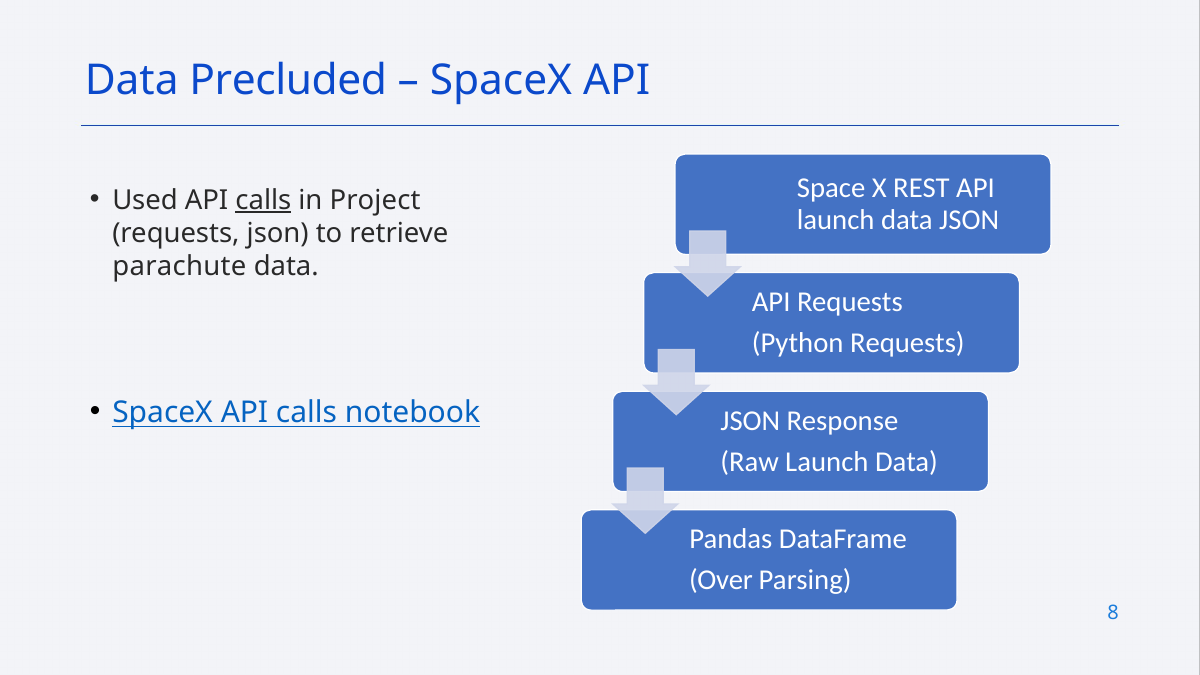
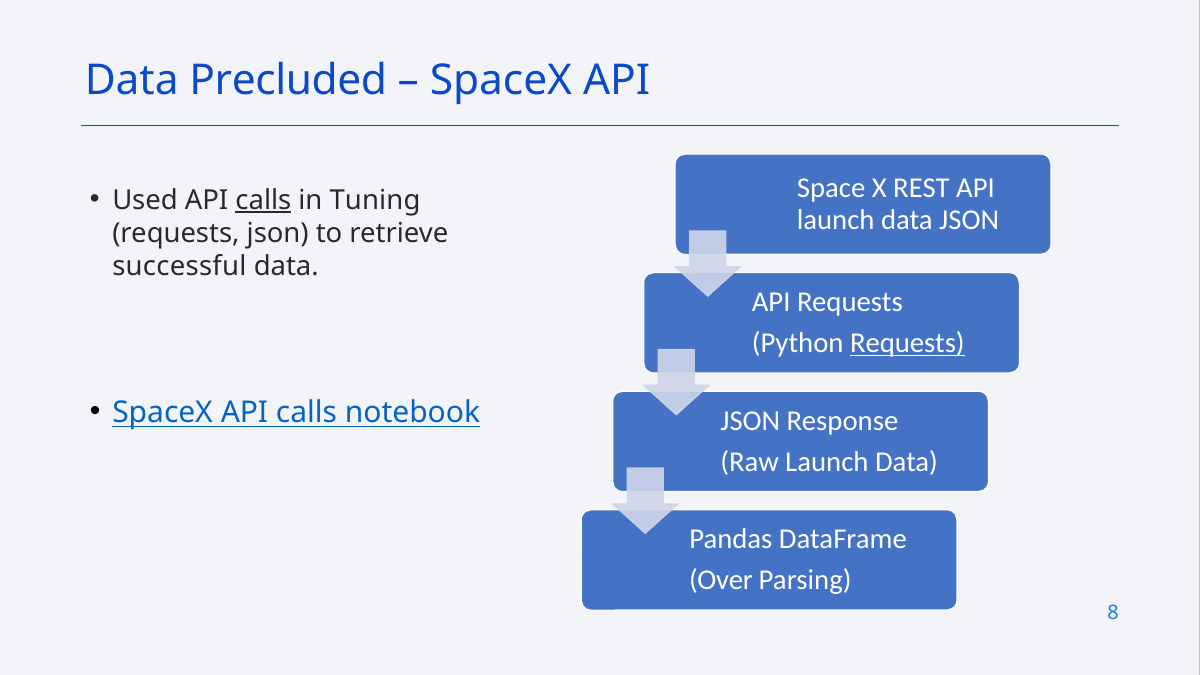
Project: Project -> Tuning (375, 200)
parachute: parachute -> successful (179, 266)
Requests underline: none -> present (907, 343)
